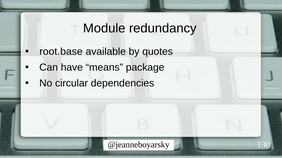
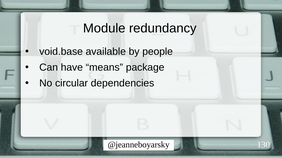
root.base: root.base -> void.base (61, 52)
quotes: quotes -> people (158, 52)
